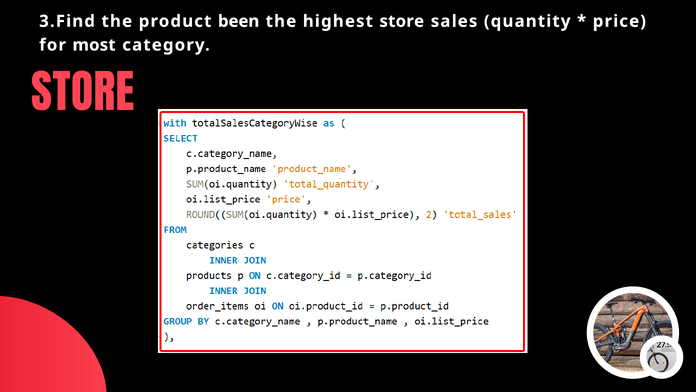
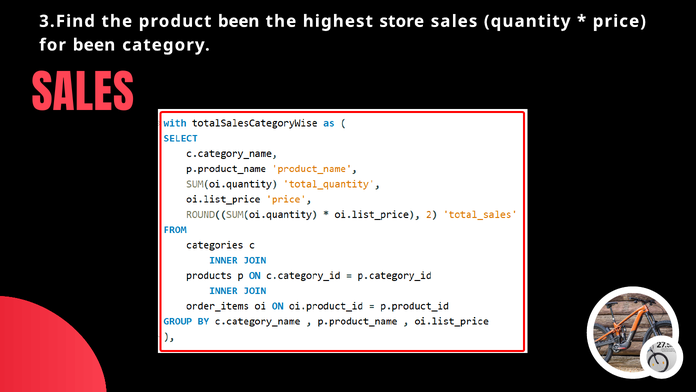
for most: most -> been (94, 45)
STORE: STORE -> SALES (83, 95)
